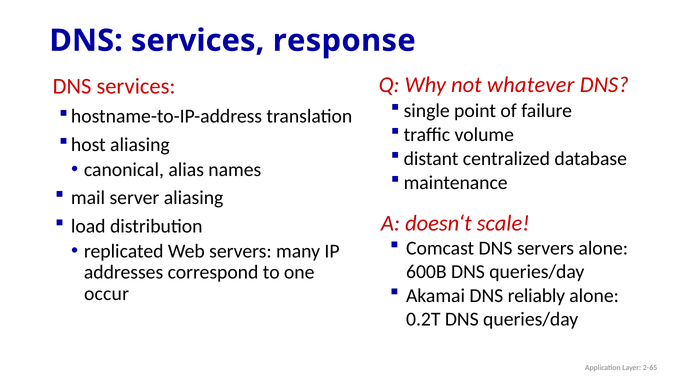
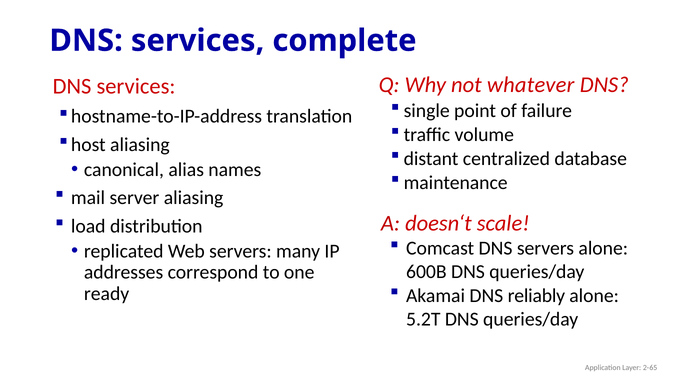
response: response -> complete (344, 41)
occur: occur -> ready (107, 293)
0.2T: 0.2T -> 5.2T (423, 319)
